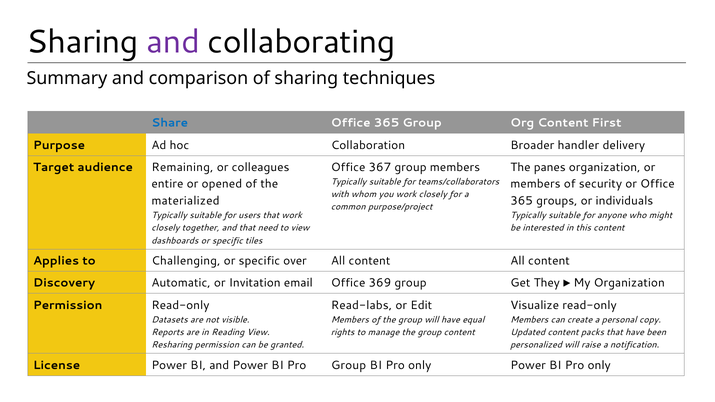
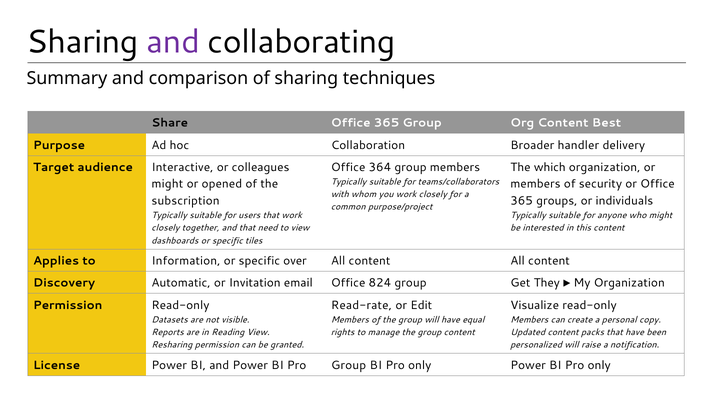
Share colour: blue -> black (170, 123)
First: First -> Best (607, 123)
Remaining: Remaining -> Interactive (182, 167)
367: 367 -> 364 (380, 167)
panes: panes -> which (550, 167)
entire: entire -> might (167, 184)
materialized: materialized -> subscription (186, 201)
Challenging: Challenging -> Information (186, 261)
369: 369 -> 824 (380, 283)
Read-labs: Read-labs -> Read-rate (361, 305)
